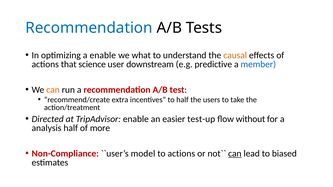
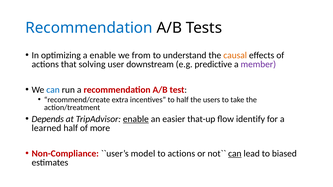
what: what -> from (141, 55)
science: science -> solving (92, 64)
member colour: blue -> purple (258, 64)
can colour: orange -> blue (53, 90)
Directed: Directed -> Depends (48, 119)
enable underline: none -> present (136, 119)
test-up: test-up -> that-up (201, 119)
without: without -> identify (250, 119)
analysis: analysis -> learned (46, 128)
